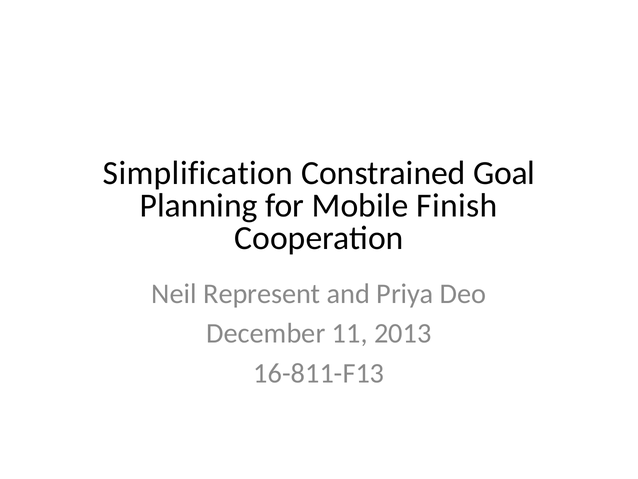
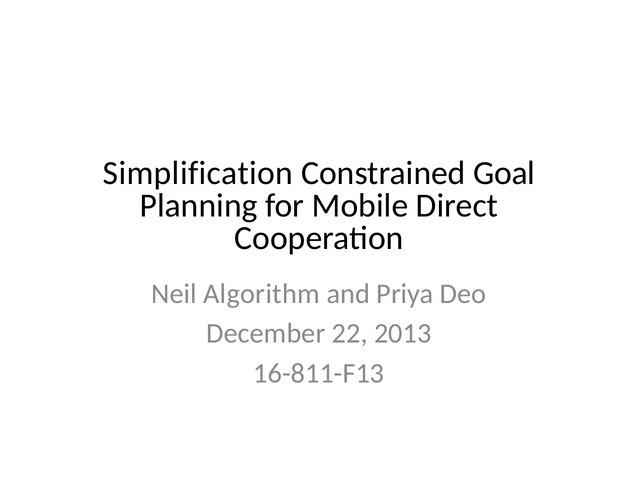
Finish: Finish -> Direct (457, 205)
Represent: Represent -> Algorithm (262, 293)
11: 11 -> 22 (350, 333)
